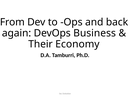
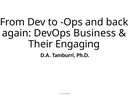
Economy: Economy -> Engaging (78, 44)
